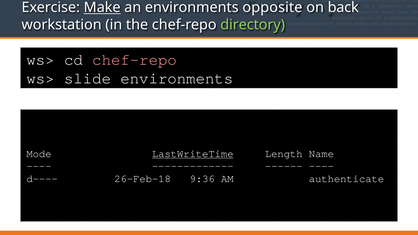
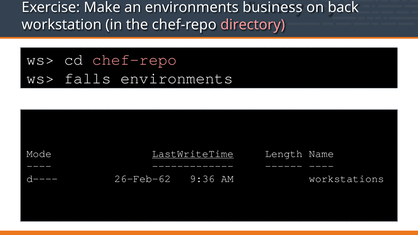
Make underline: present -> none (102, 7)
opposite: opposite -> business (272, 7)
directory colour: light green -> pink (253, 25)
slide: slide -> falls (88, 78)
26-Feb-18: 26-Feb-18 -> 26-Feb-62 (143, 179)
authenticate: authenticate -> workstations (347, 179)
